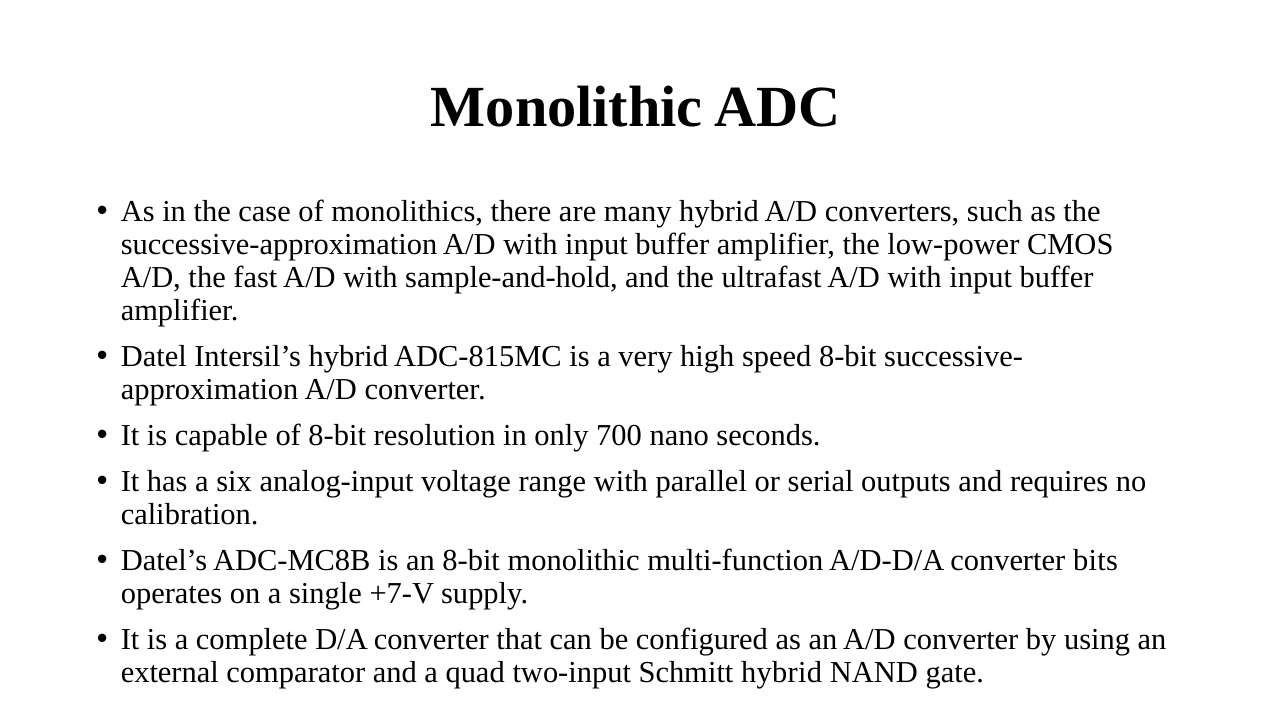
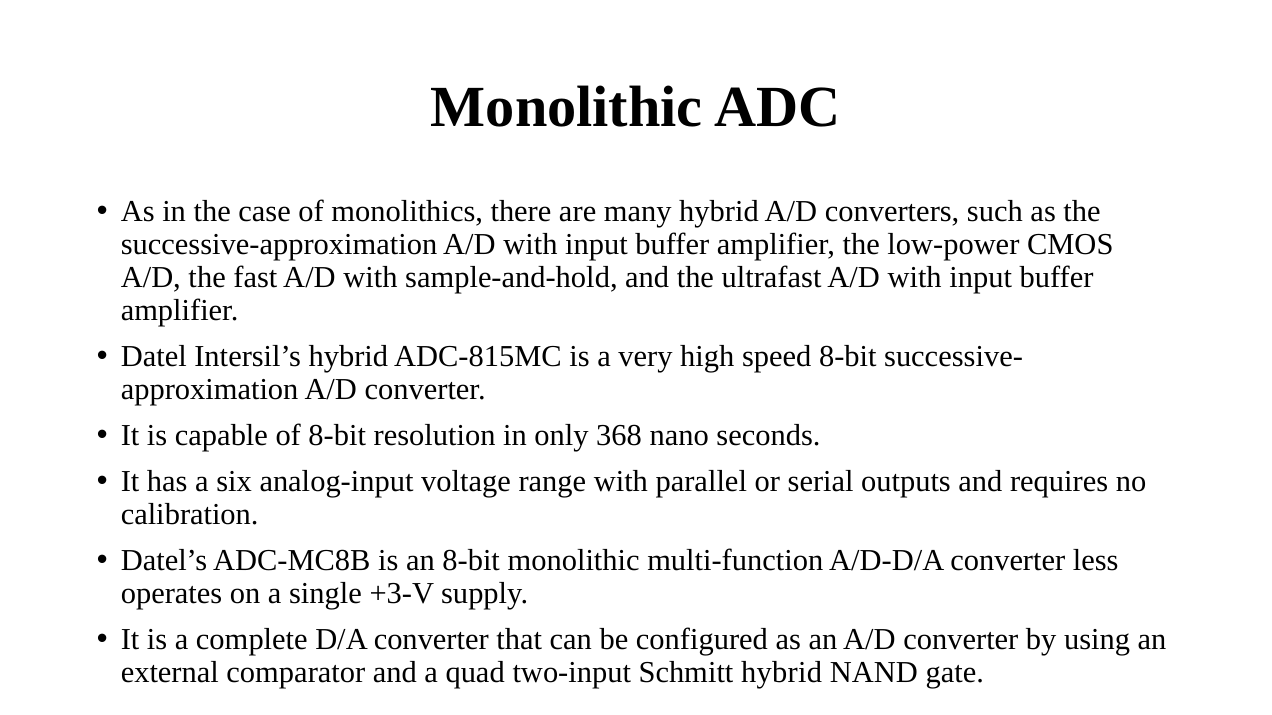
700: 700 -> 368 (619, 435)
bits: bits -> less (1096, 561)
+7-V: +7-V -> +3-V (402, 594)
